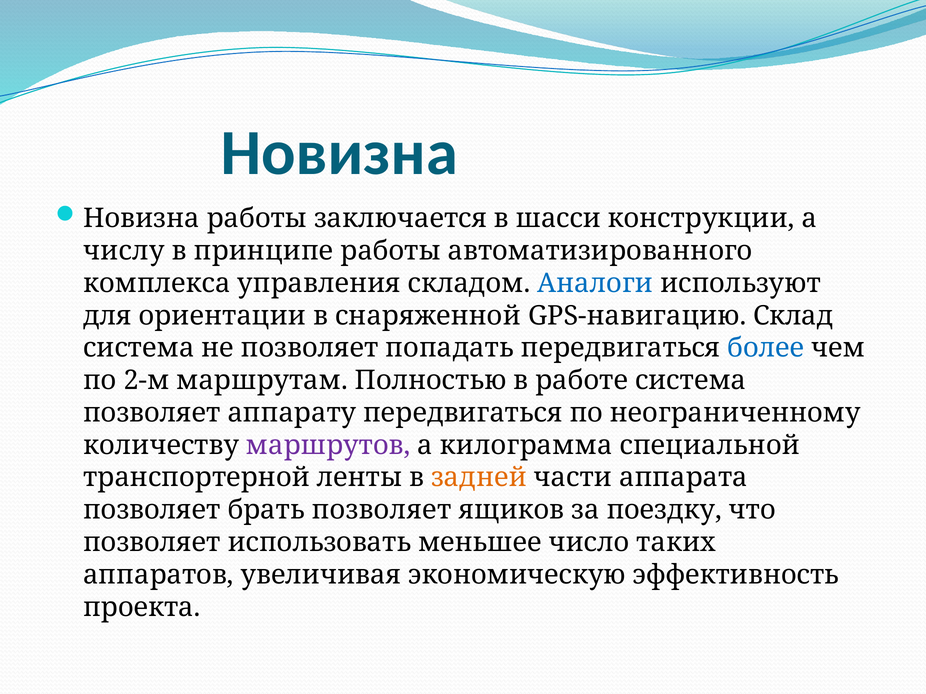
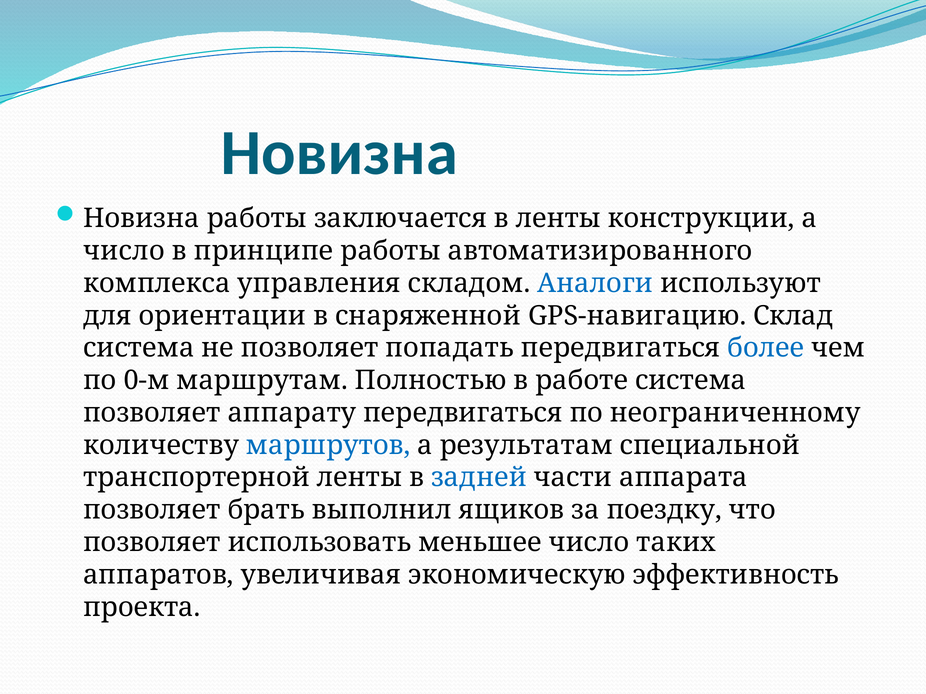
в шасси: шасси -> ленты (558, 219)
числу: числу -> число (124, 251)
2-м: 2-м -> 0-м (146, 381)
маршрутов colour: purple -> blue (328, 446)
килограмма: килограмма -> результатам (526, 446)
задней colour: orange -> blue (479, 478)
брать позволяет: позволяет -> выполнил (382, 510)
